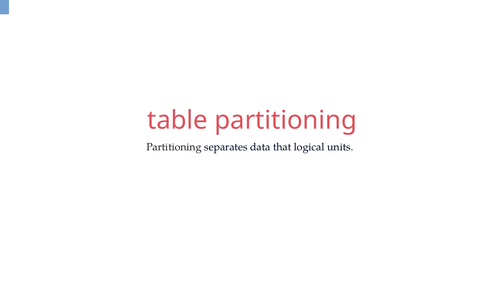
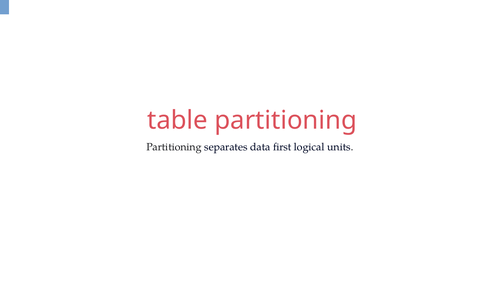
that: that -> first (282, 147)
